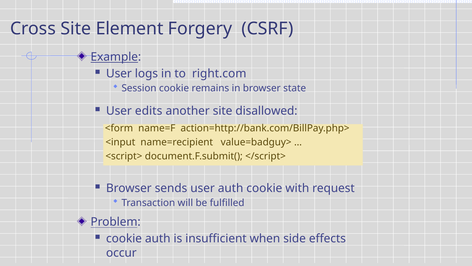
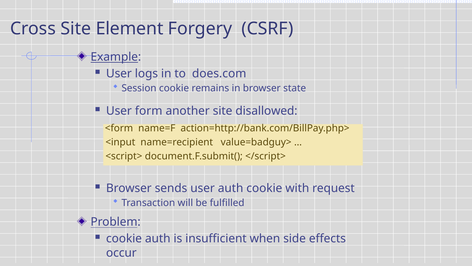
right.com: right.com -> does.com (219, 73)
edits: edits -> form (149, 111)
